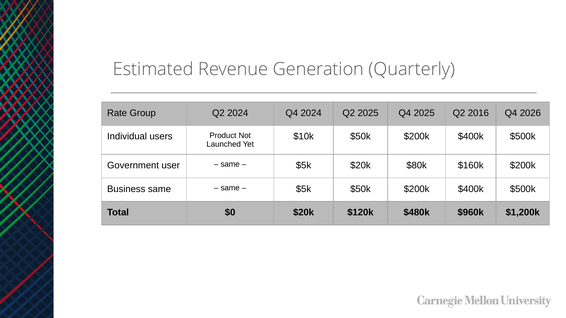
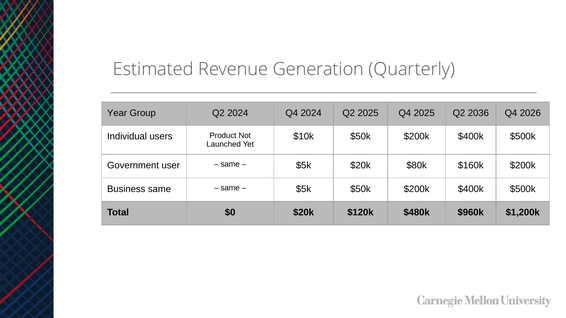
Rate: Rate -> Year (117, 113)
2016: 2016 -> 2036 (478, 113)
